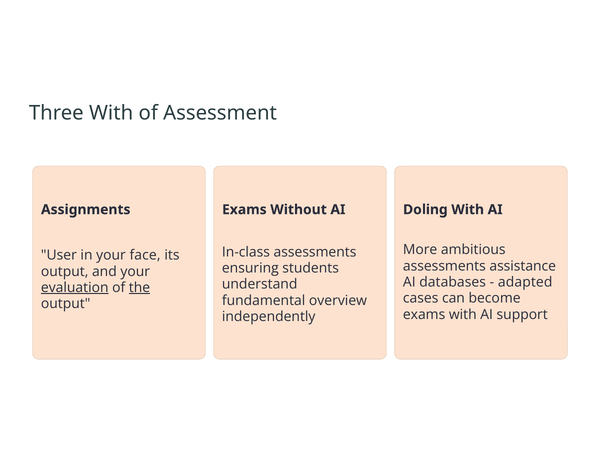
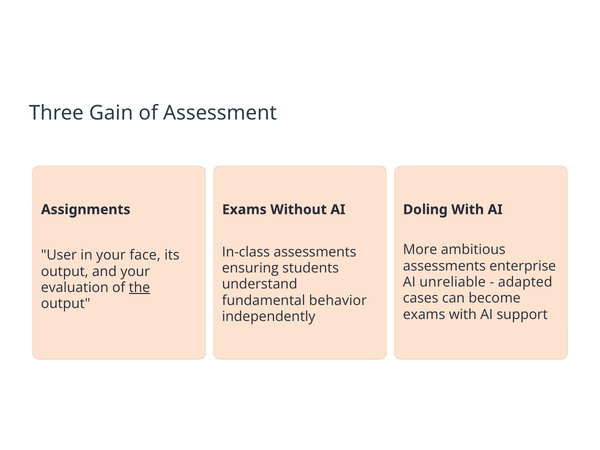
Three With: With -> Gain (111, 113)
assistance: assistance -> enterprise (523, 266)
databases: databases -> unreliable (453, 282)
evaluation underline: present -> none (75, 288)
overview: overview -> behavior (338, 300)
